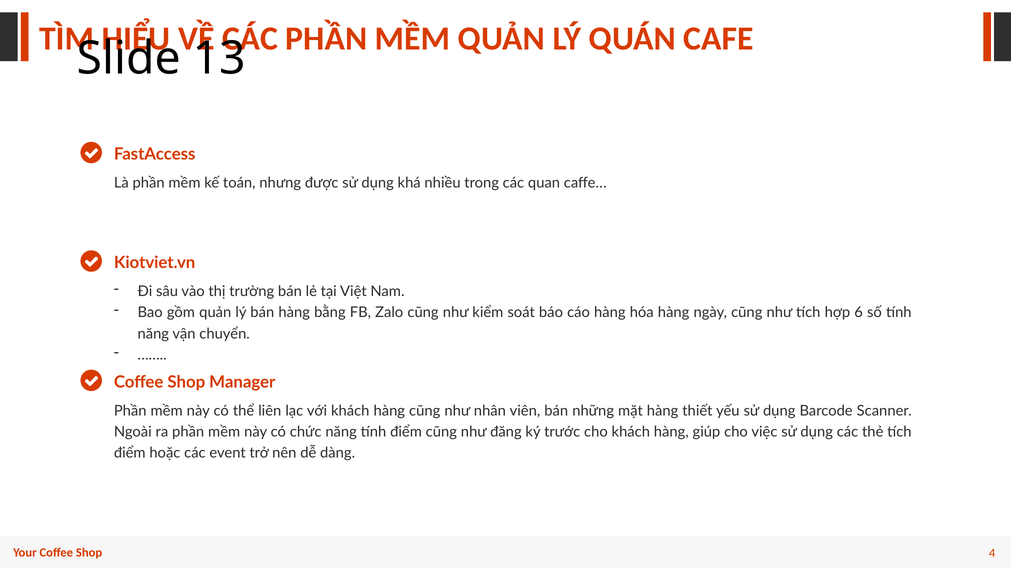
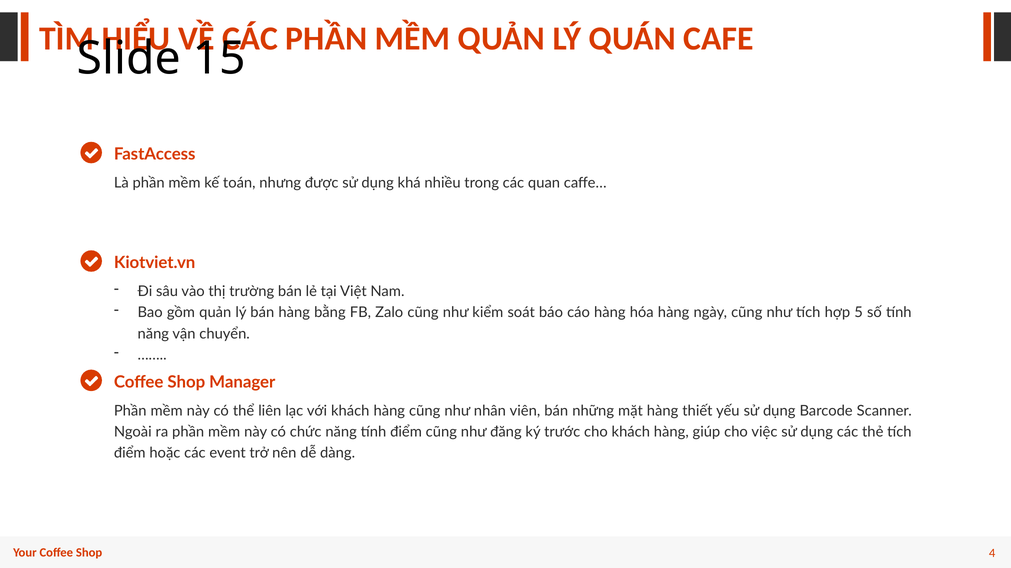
13: 13 -> 15 (219, 59)
6: 6 -> 5 (859, 313)
